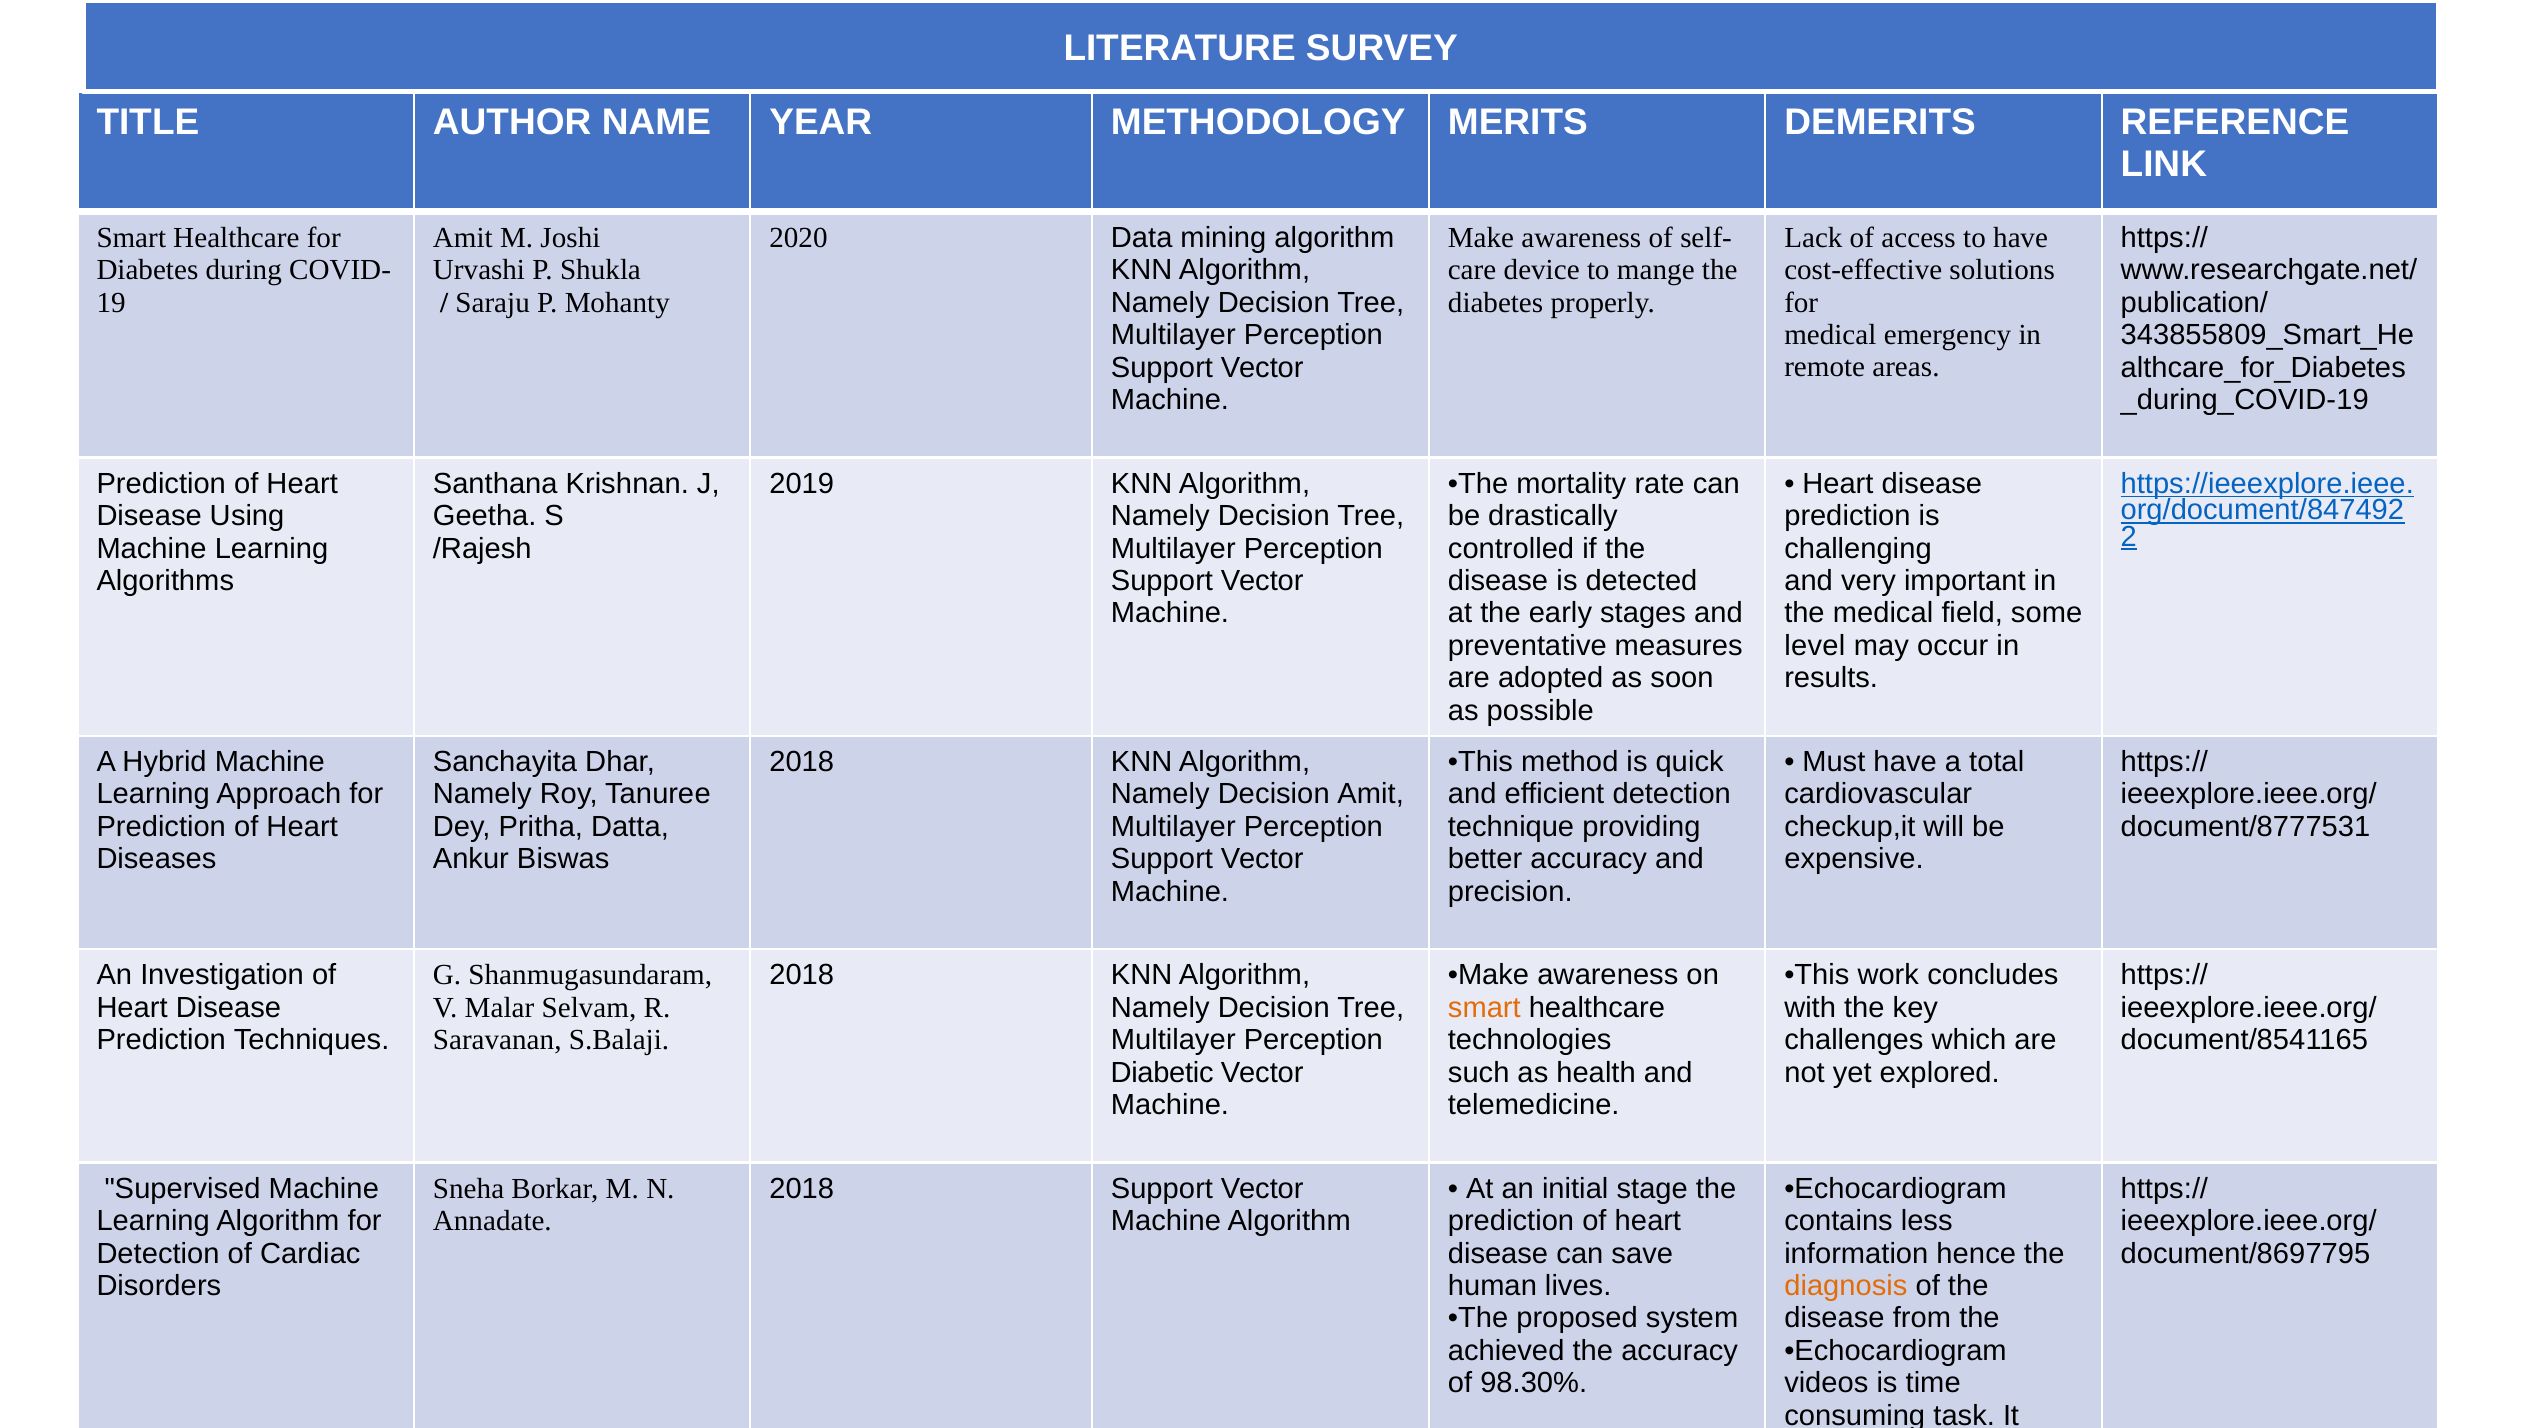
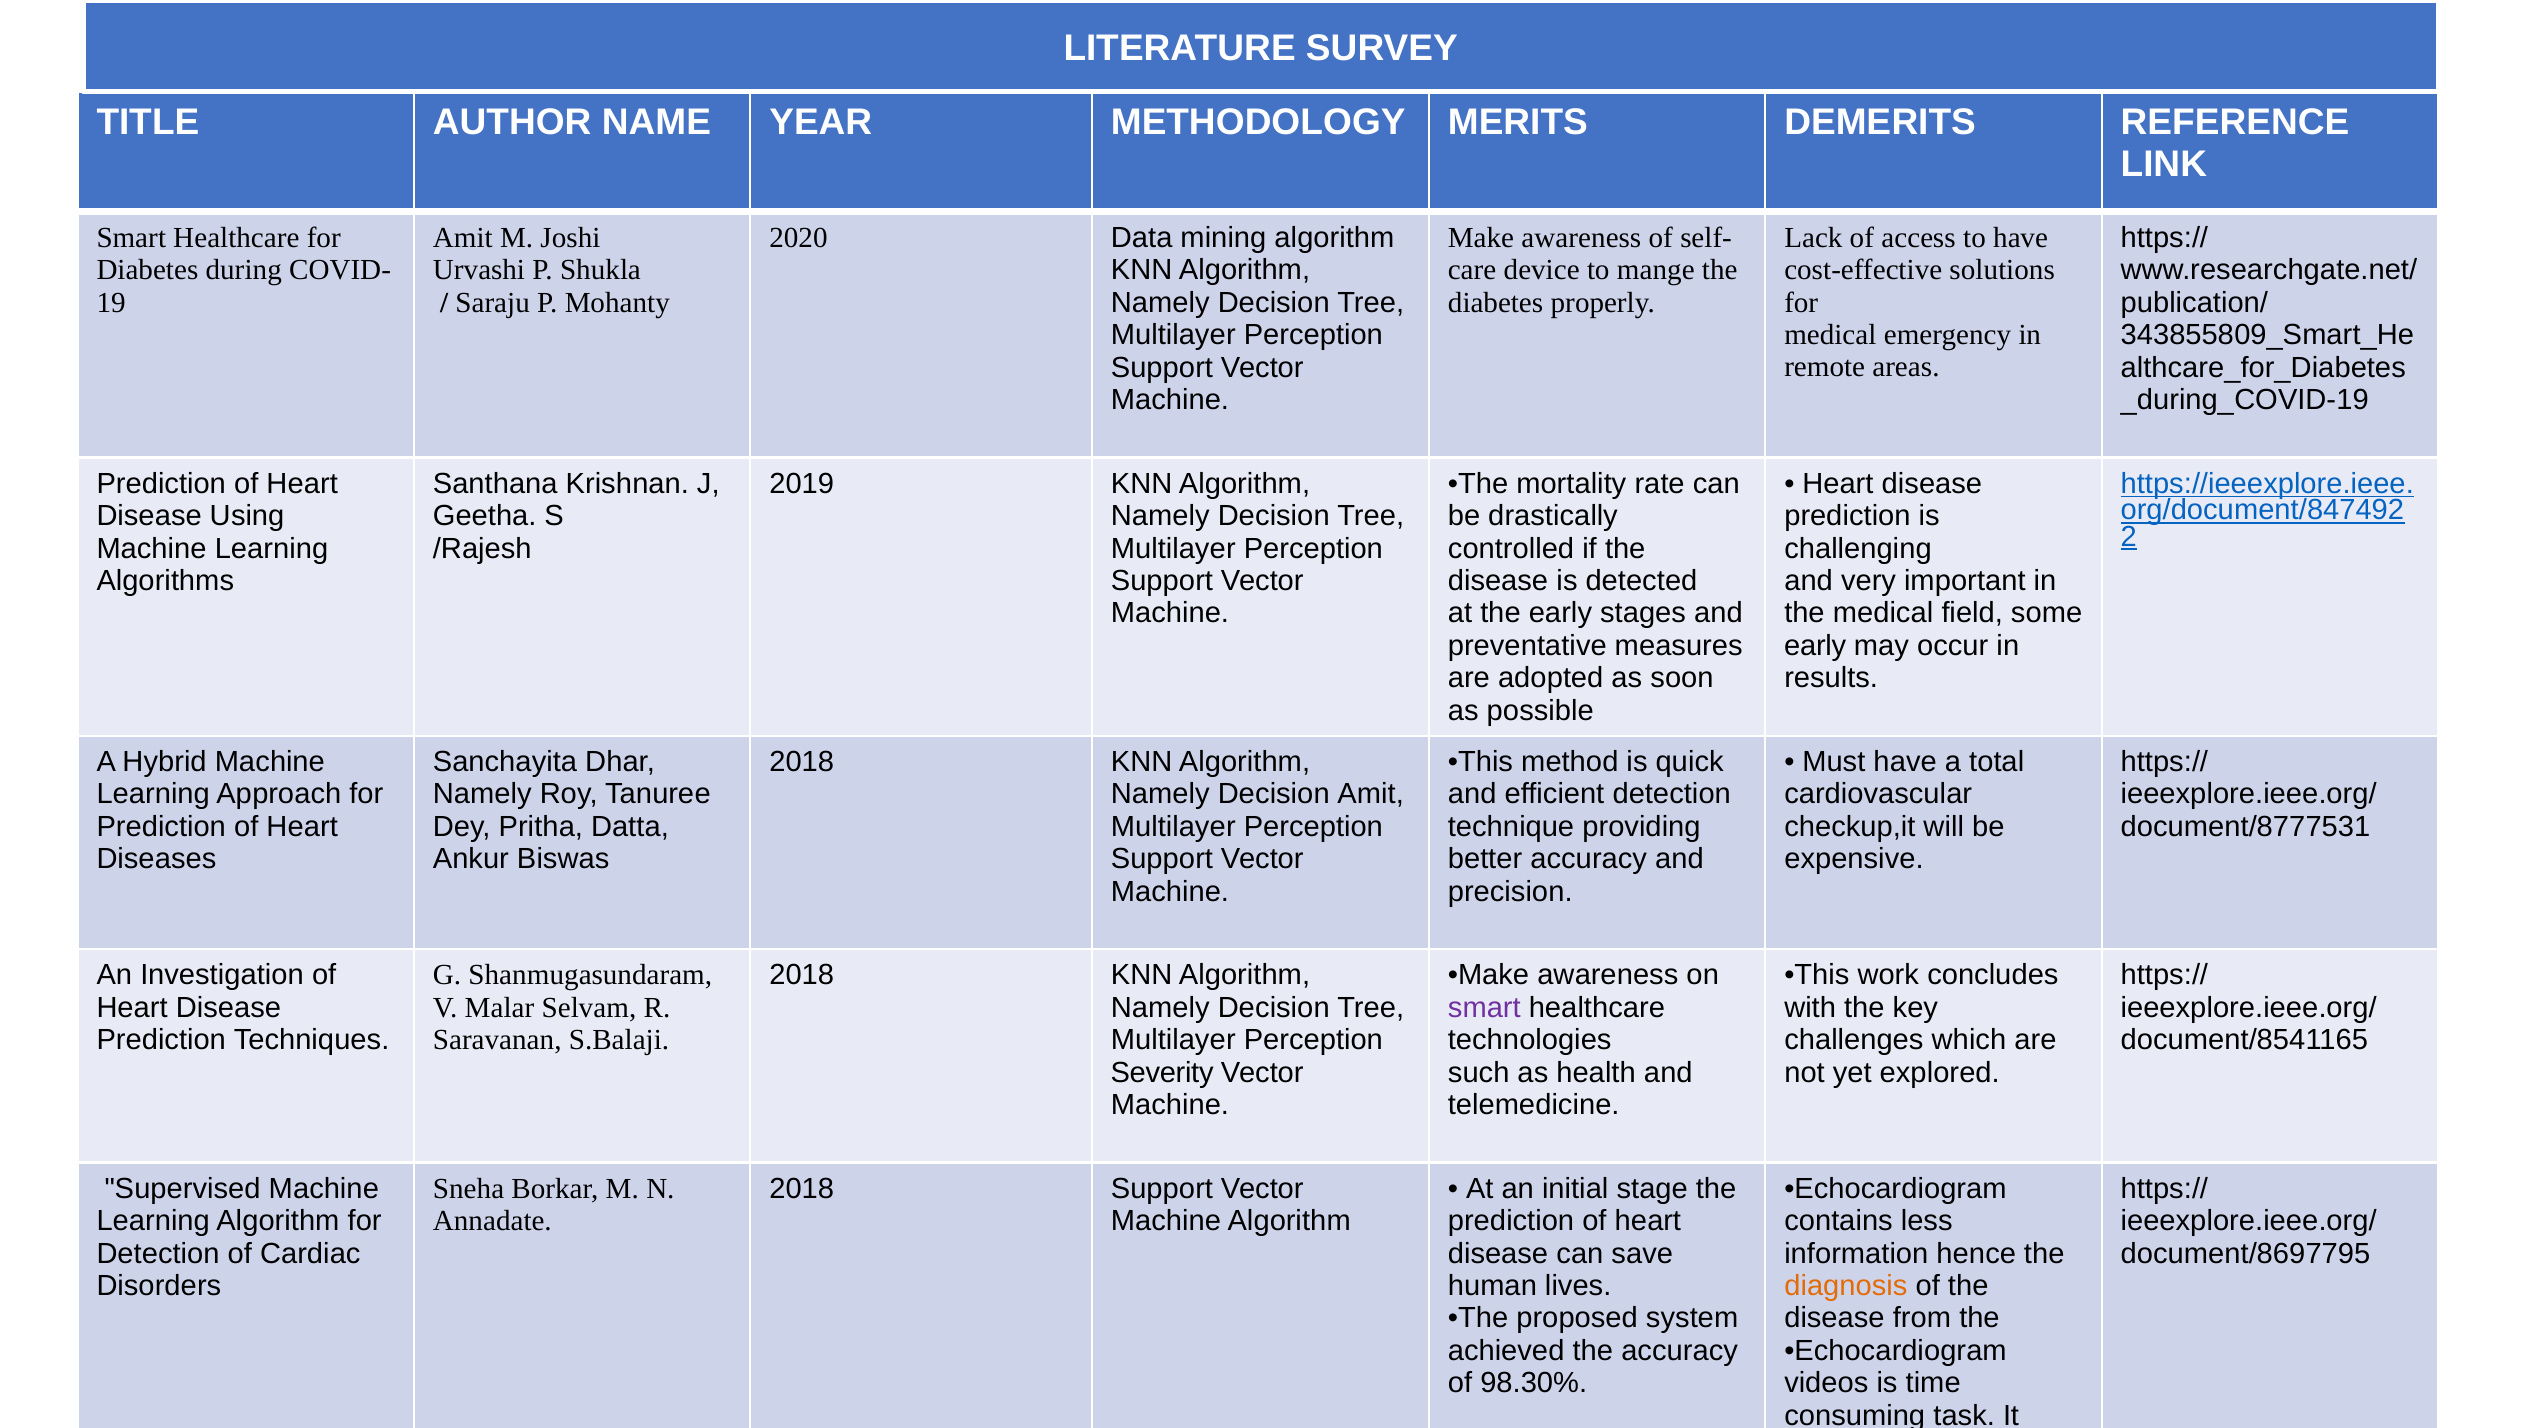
level: level -> early (1815, 646)
smart colour: orange -> purple (1484, 1008)
Diabetic: Diabetic -> Severity (1162, 1073)
